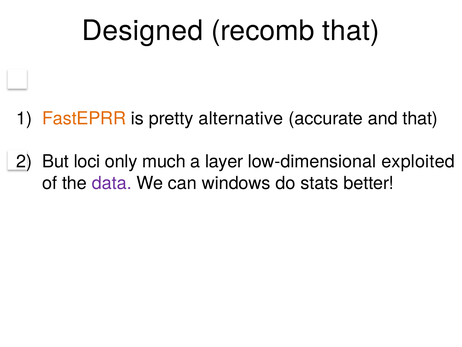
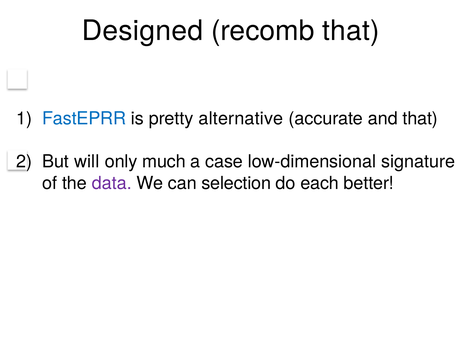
FastEPRR colour: orange -> blue (84, 118)
loci: loci -> will (87, 161)
layer: layer -> case (224, 161)
exploited: exploited -> signature (418, 161)
windows: windows -> selection (236, 183)
stats: stats -> each (320, 183)
